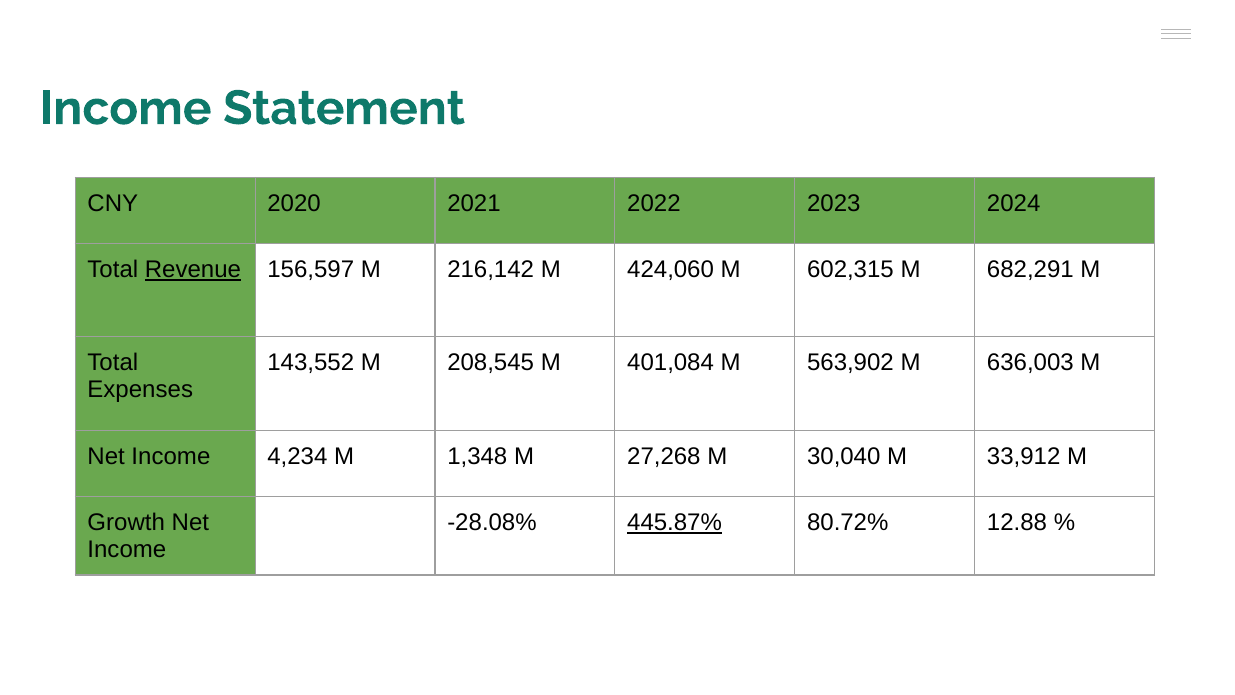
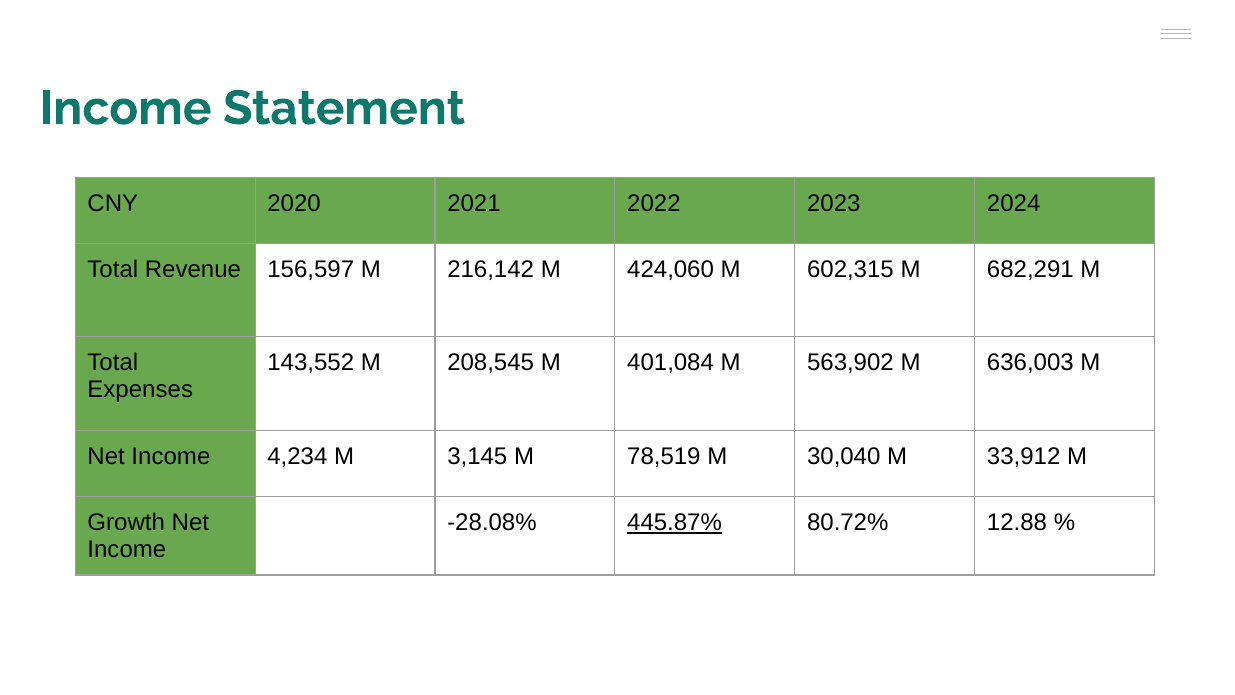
Revenue underline: present -> none (193, 270)
1,348: 1,348 -> 3,145 (477, 456)
27,268: 27,268 -> 78,519 (664, 456)
